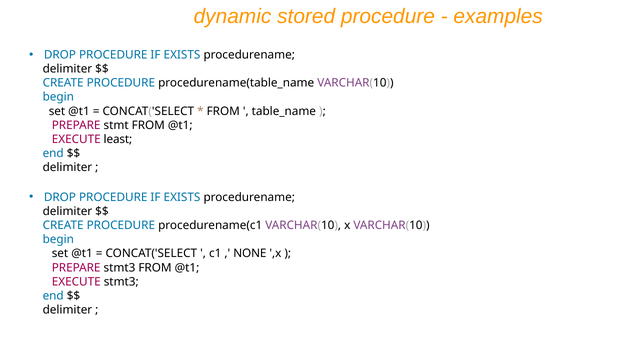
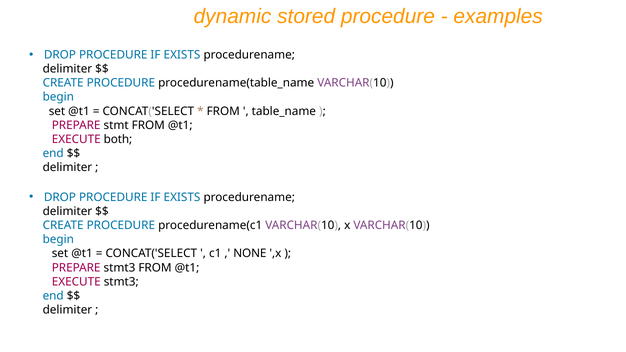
least: least -> both (118, 139)
